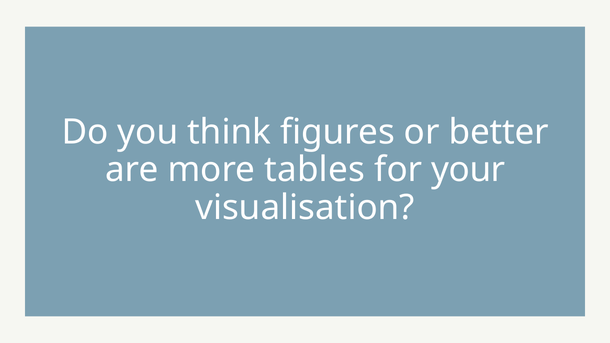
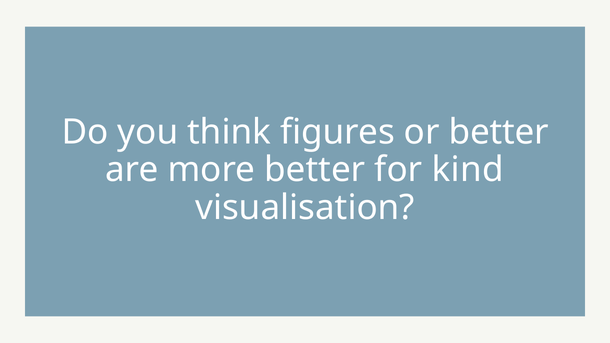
more tables: tables -> better (315, 170)
your: your -> kind (468, 170)
